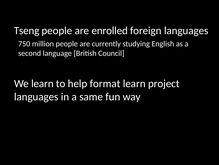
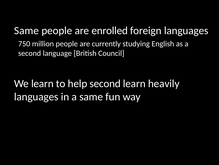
Tseng: Tseng -> Same (27, 30)
help format: format -> second (105, 83)
project: project -> heavily (164, 83)
